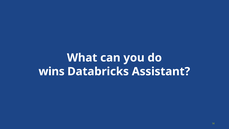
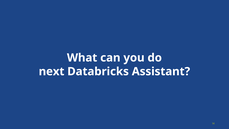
wins: wins -> next (52, 71)
